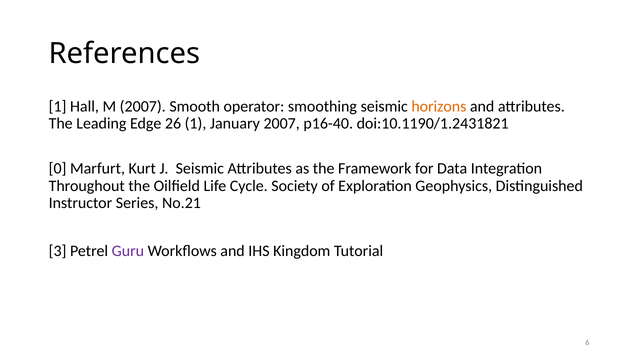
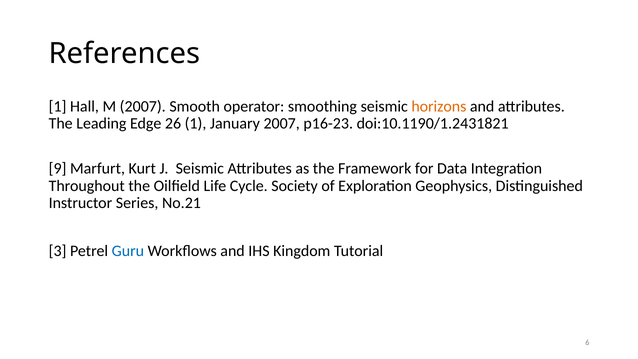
p16-40: p16-40 -> p16-23 (328, 124)
0: 0 -> 9 (58, 169)
Guru colour: purple -> blue (128, 251)
